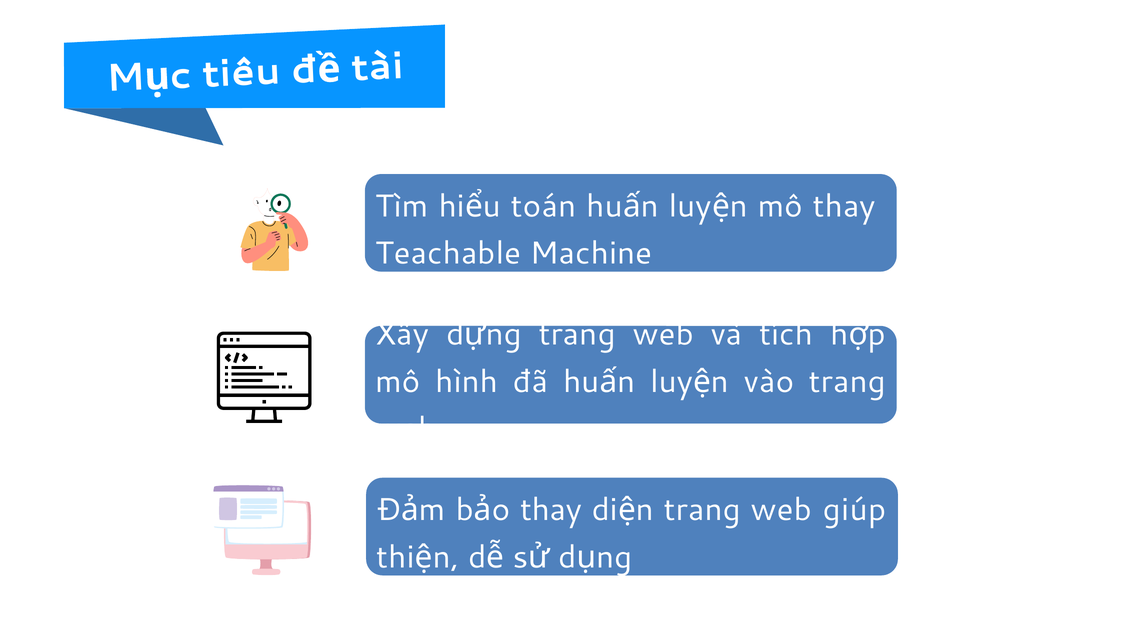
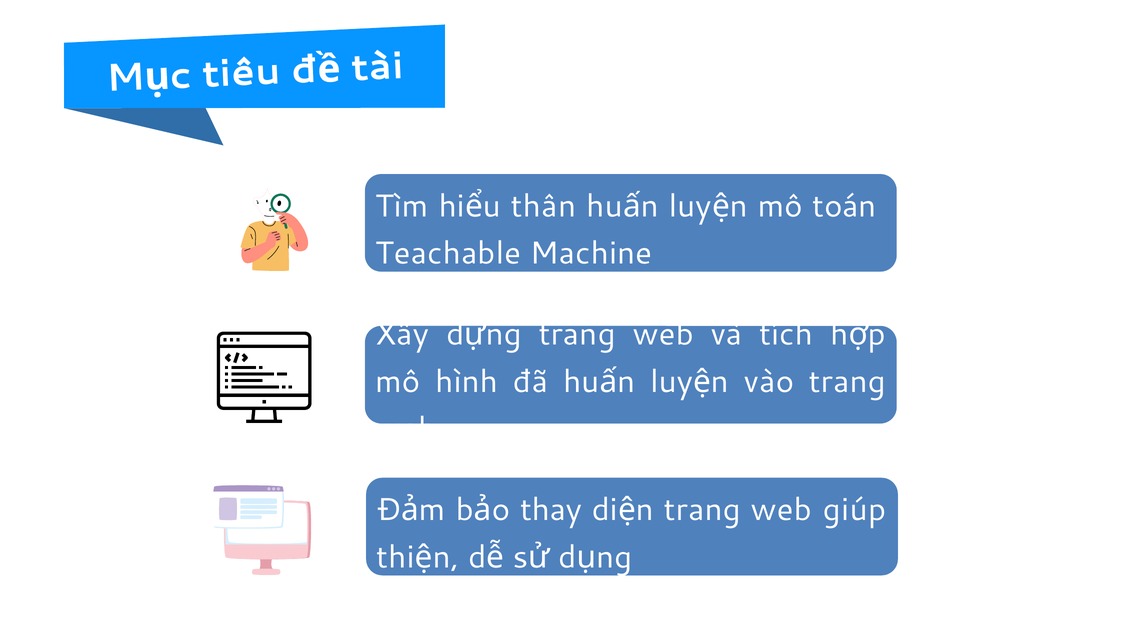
toán: toán -> thân (544, 206)
mô thay: thay -> toán (844, 206)
